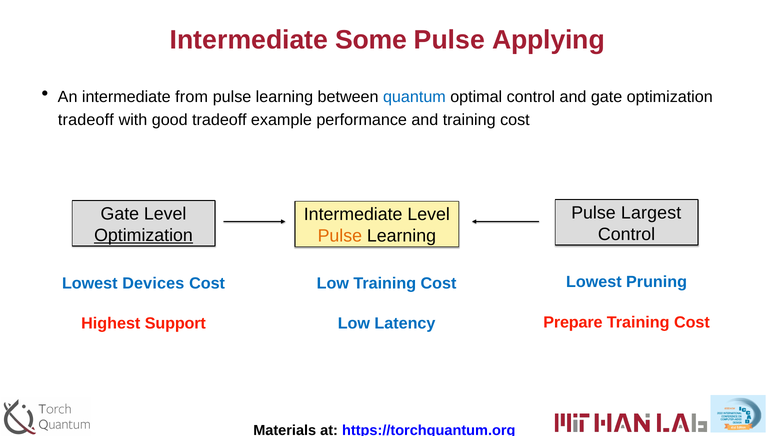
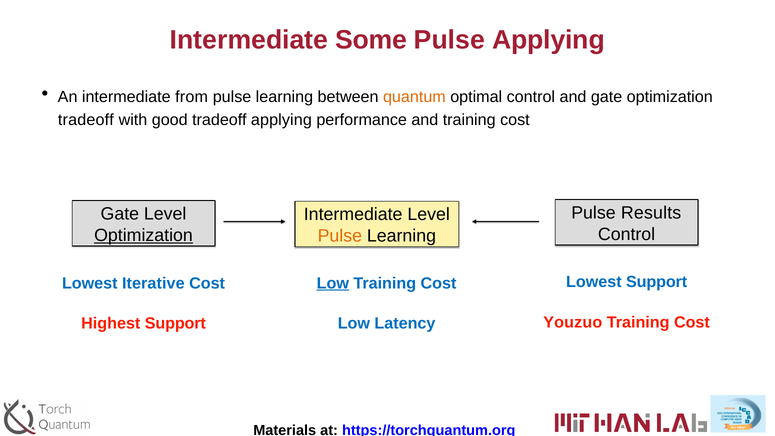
quantum colour: blue -> orange (414, 97)
tradeoff example: example -> applying (281, 120)
Largest: Largest -> Results (651, 213)
Lowest Pruning: Pruning -> Support (657, 282)
Devices: Devices -> Iterative (153, 283)
Low underline: none -> present (333, 283)
Prepare: Prepare -> Youzuo (573, 322)
